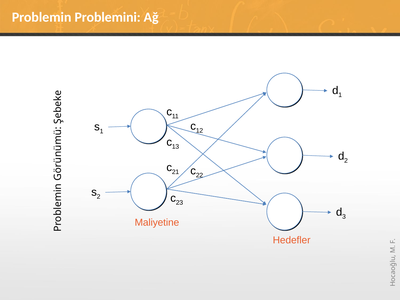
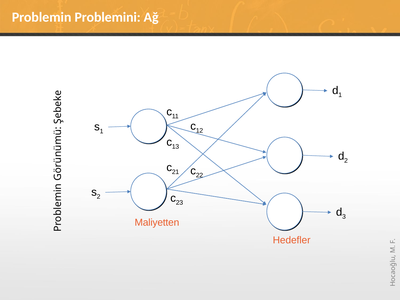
Maliyetine: Maliyetine -> Maliyetten (157, 222)
